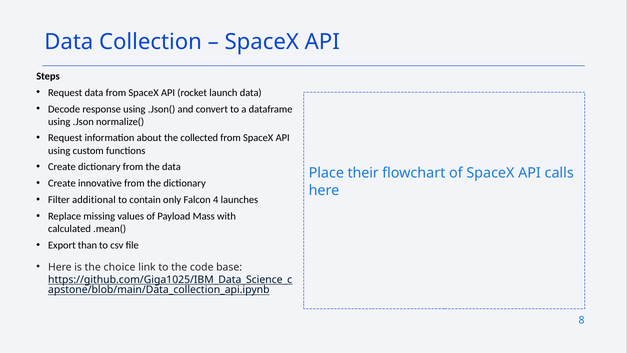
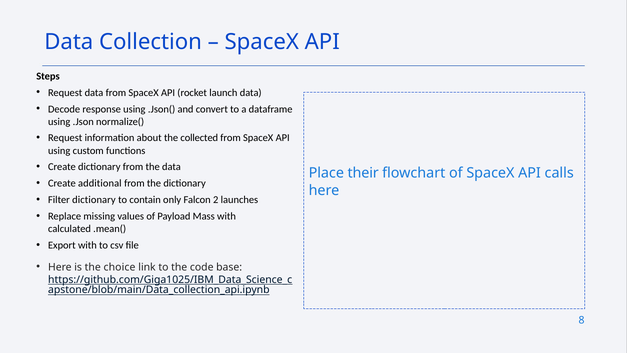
innovative: innovative -> additional (100, 183)
Filter additional: additional -> dictionary (94, 200)
4: 4 -> 2 (216, 200)
Export than: than -> with (87, 245)
